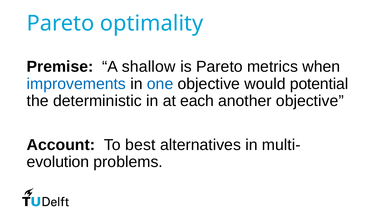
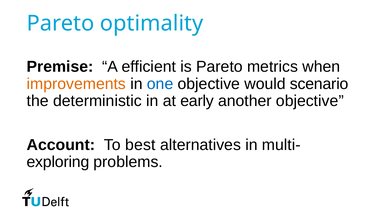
shallow: shallow -> efficient (149, 67)
improvements colour: blue -> orange (76, 84)
potential: potential -> scenario (319, 84)
each: each -> early (197, 101)
evolution: evolution -> exploring (58, 162)
